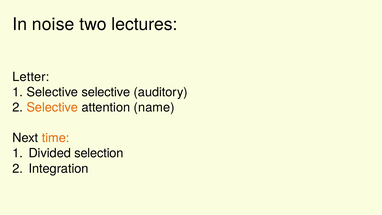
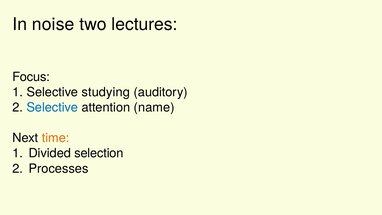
Letter: Letter -> Focus (31, 77)
Selective selective: selective -> studying (106, 92)
Selective colour: orange -> blue (52, 107)
Integration: Integration -> Processes (58, 168)
